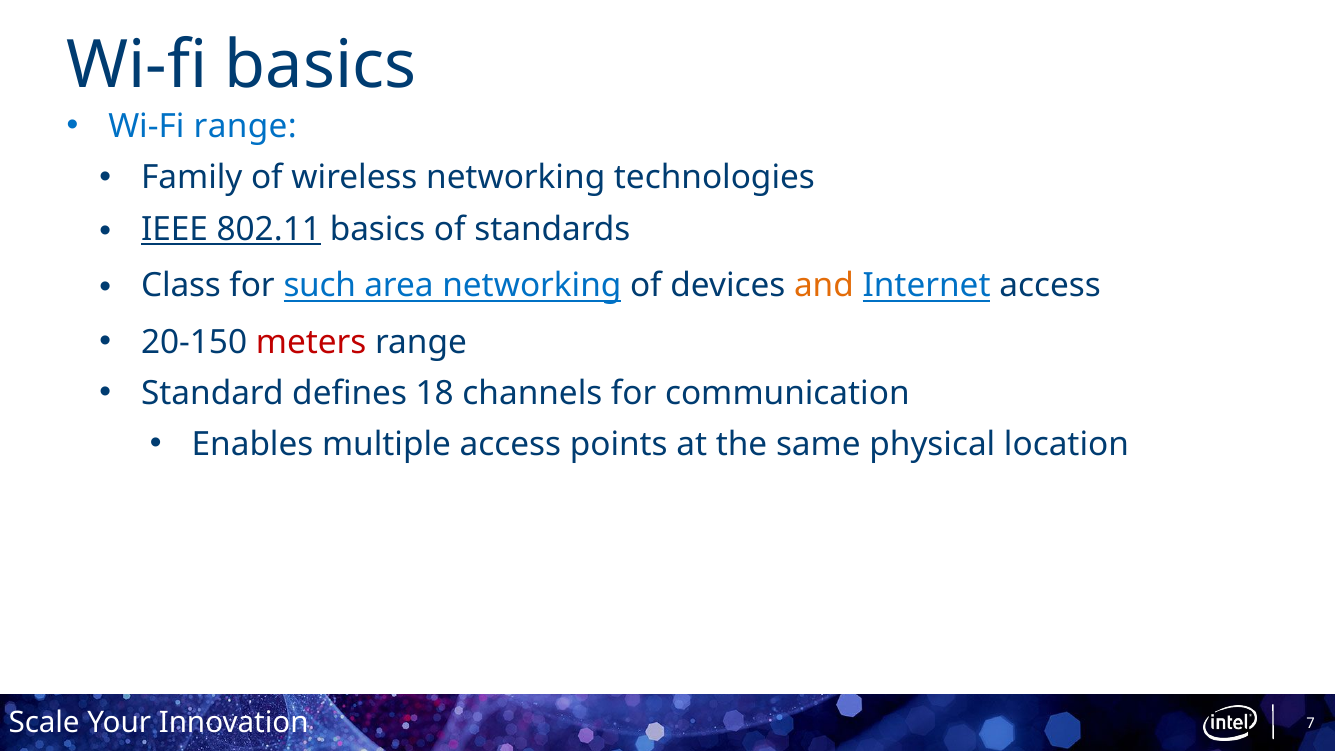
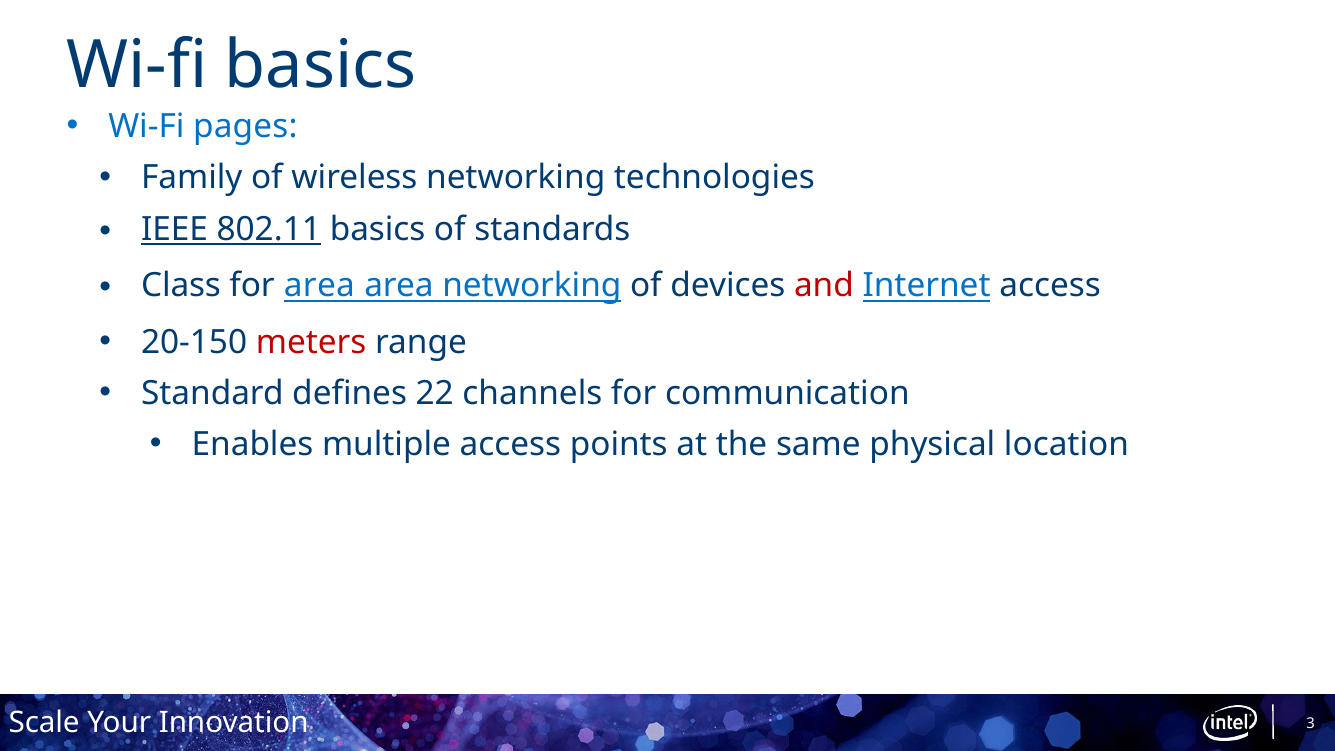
Wi-Fi range: range -> pages (245, 127)
for such: such -> area (319, 286)
and colour: orange -> red (824, 286)
18: 18 -> 22 (435, 393)
7: 7 -> 3 (1311, 724)
